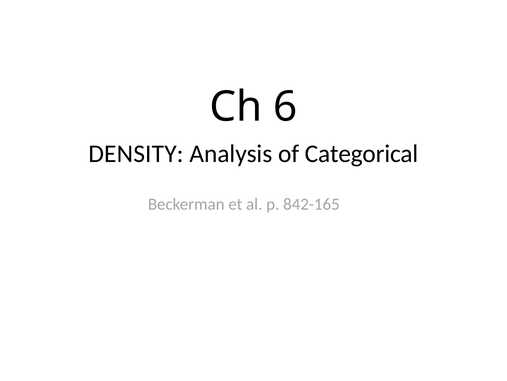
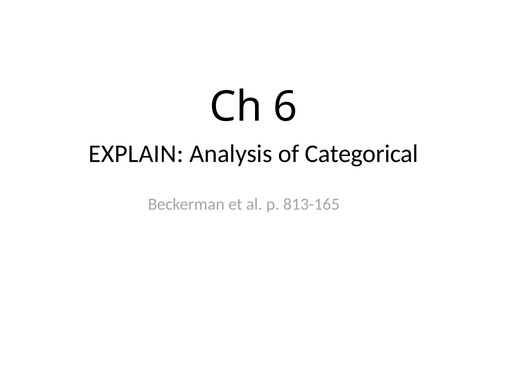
DENSITY: DENSITY -> EXPLAIN (136, 154)
842-165: 842-165 -> 813-165 (311, 204)
